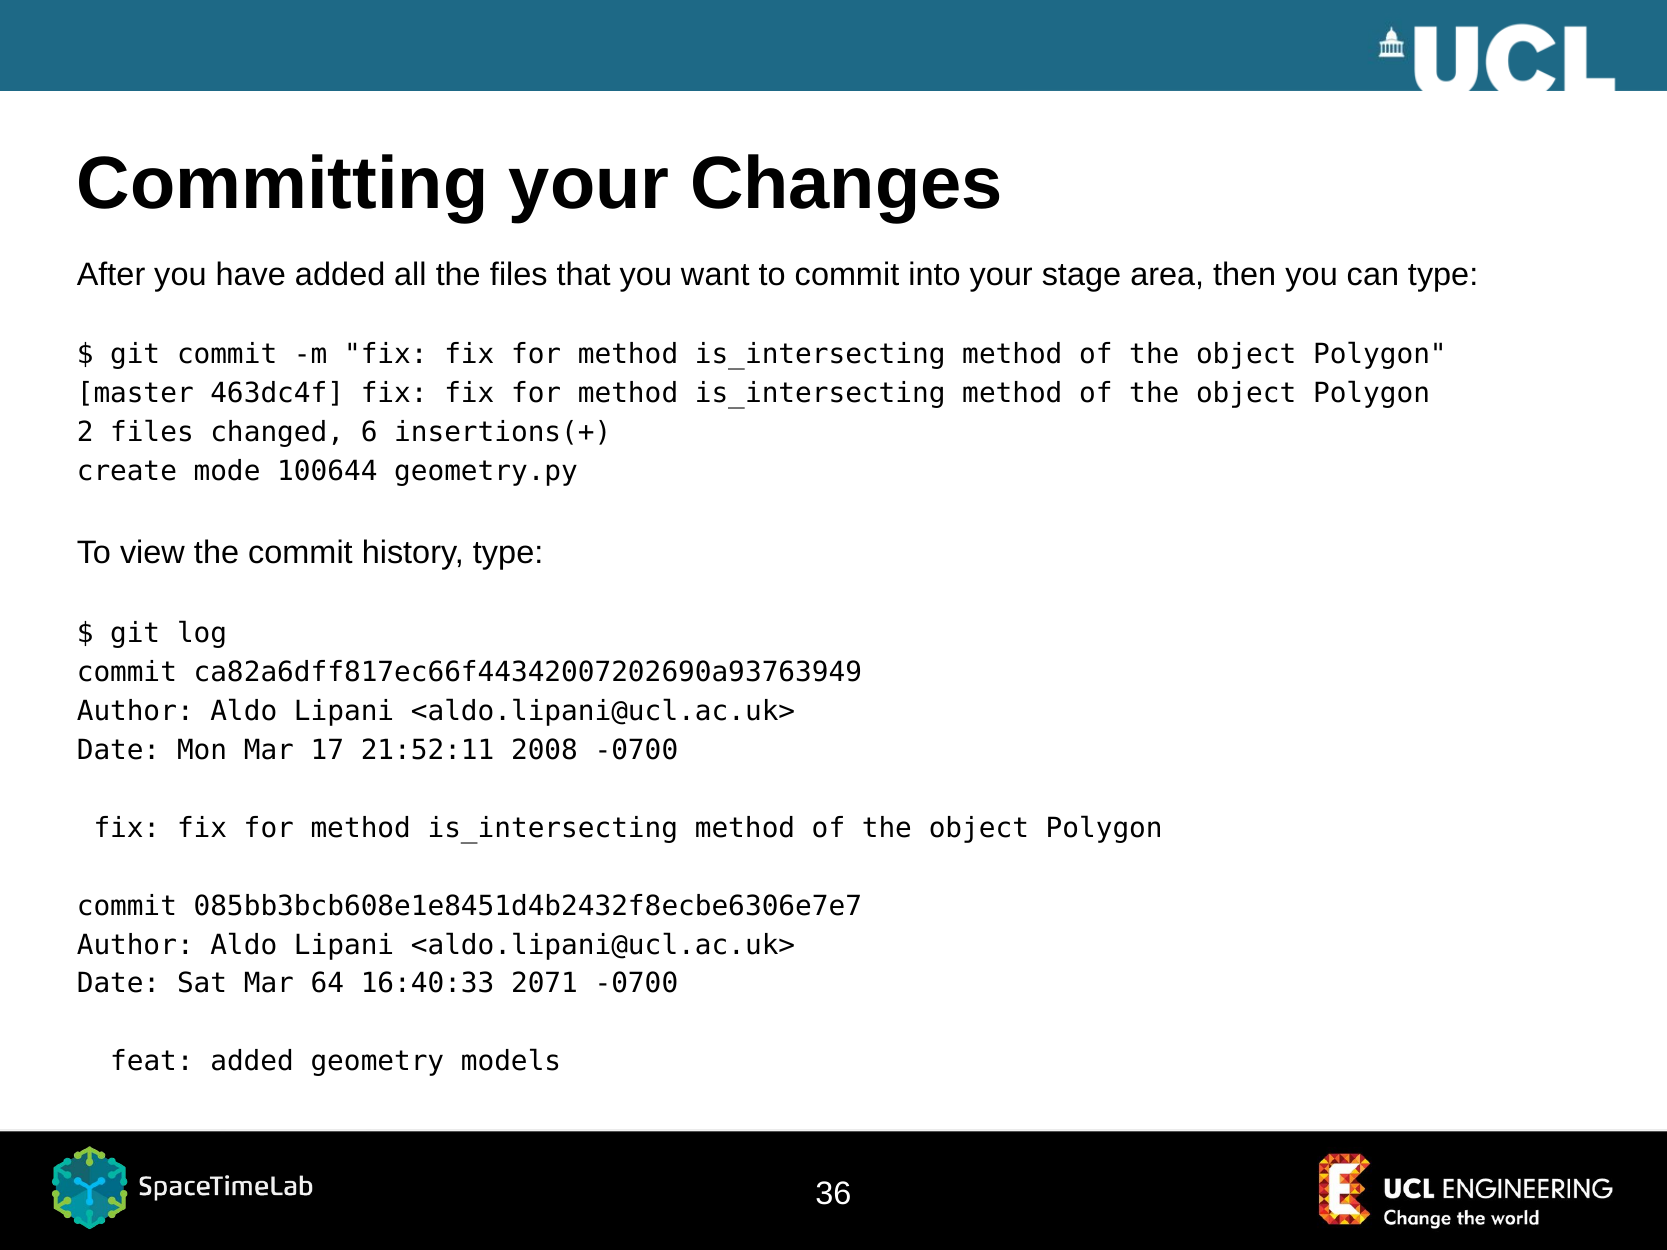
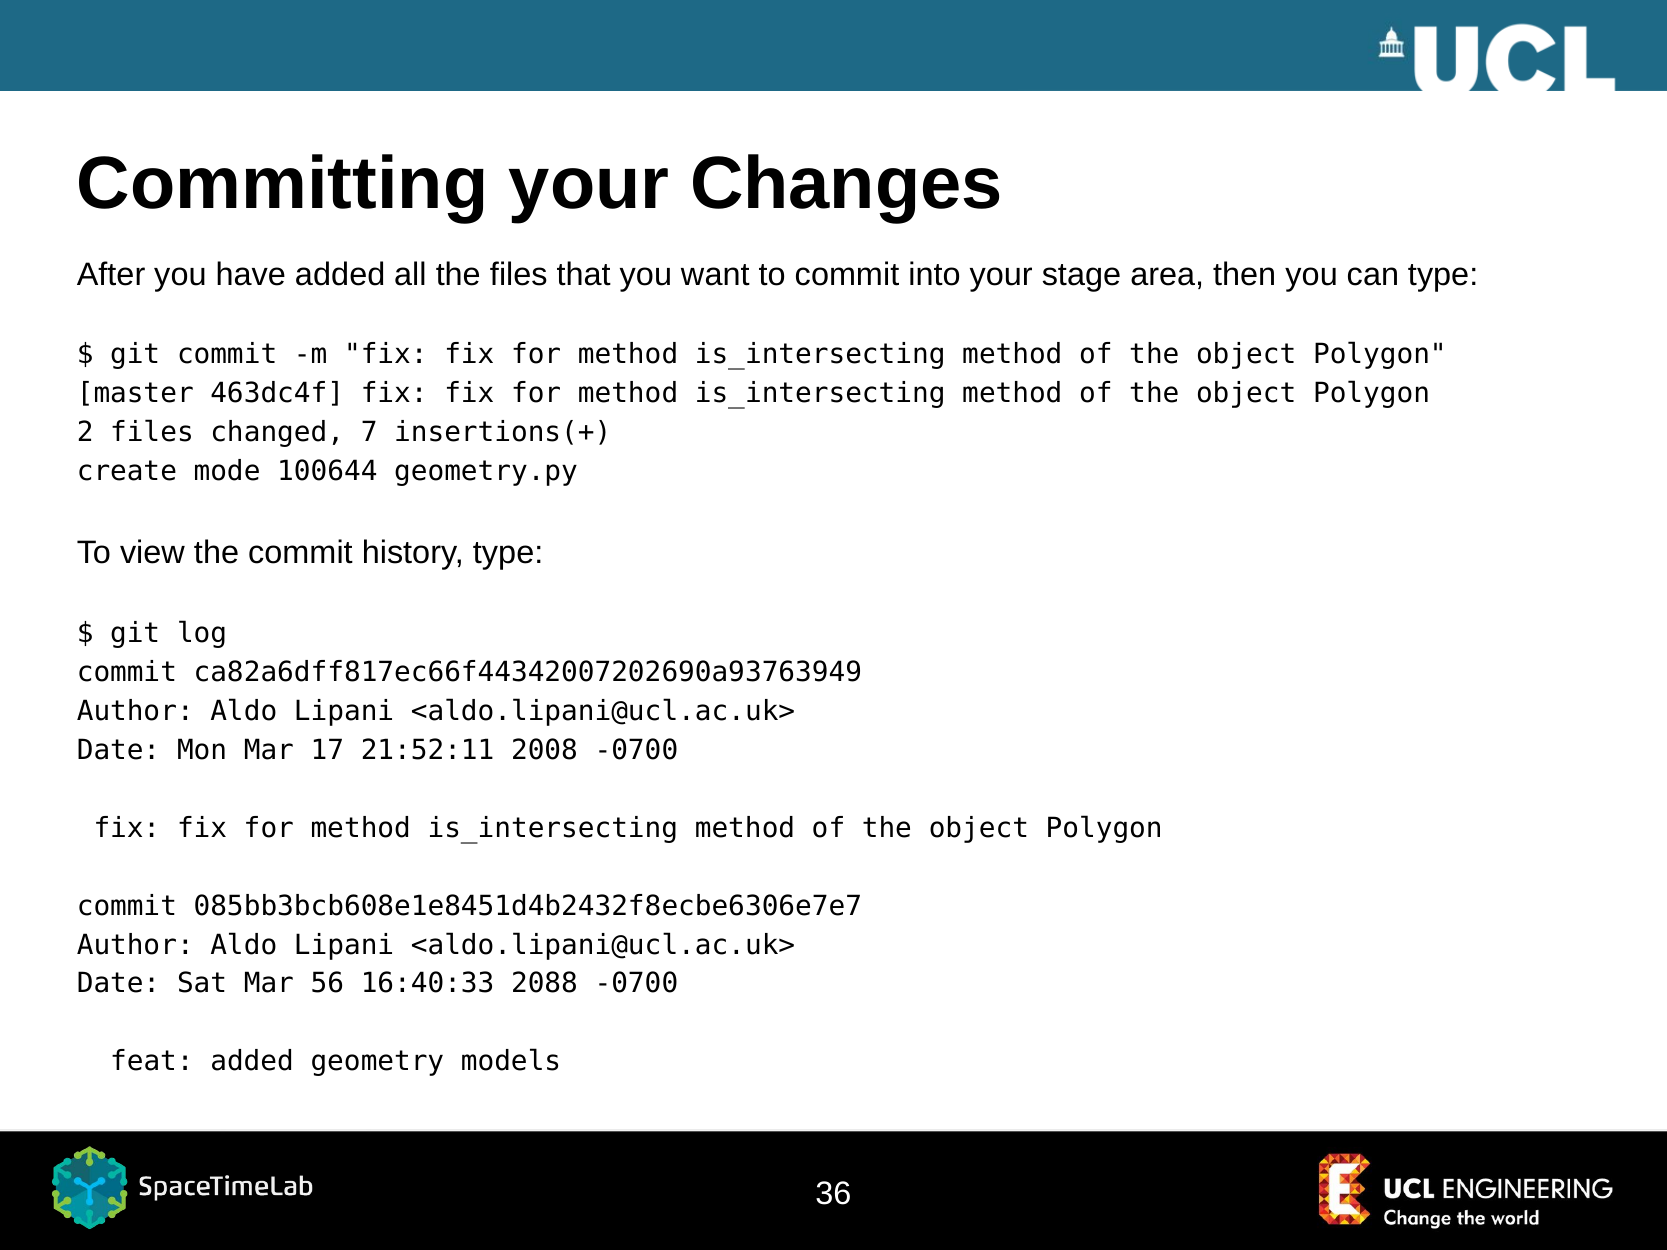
6: 6 -> 7 (369, 433)
64: 64 -> 56 (327, 984)
2071: 2071 -> 2088 (545, 984)
